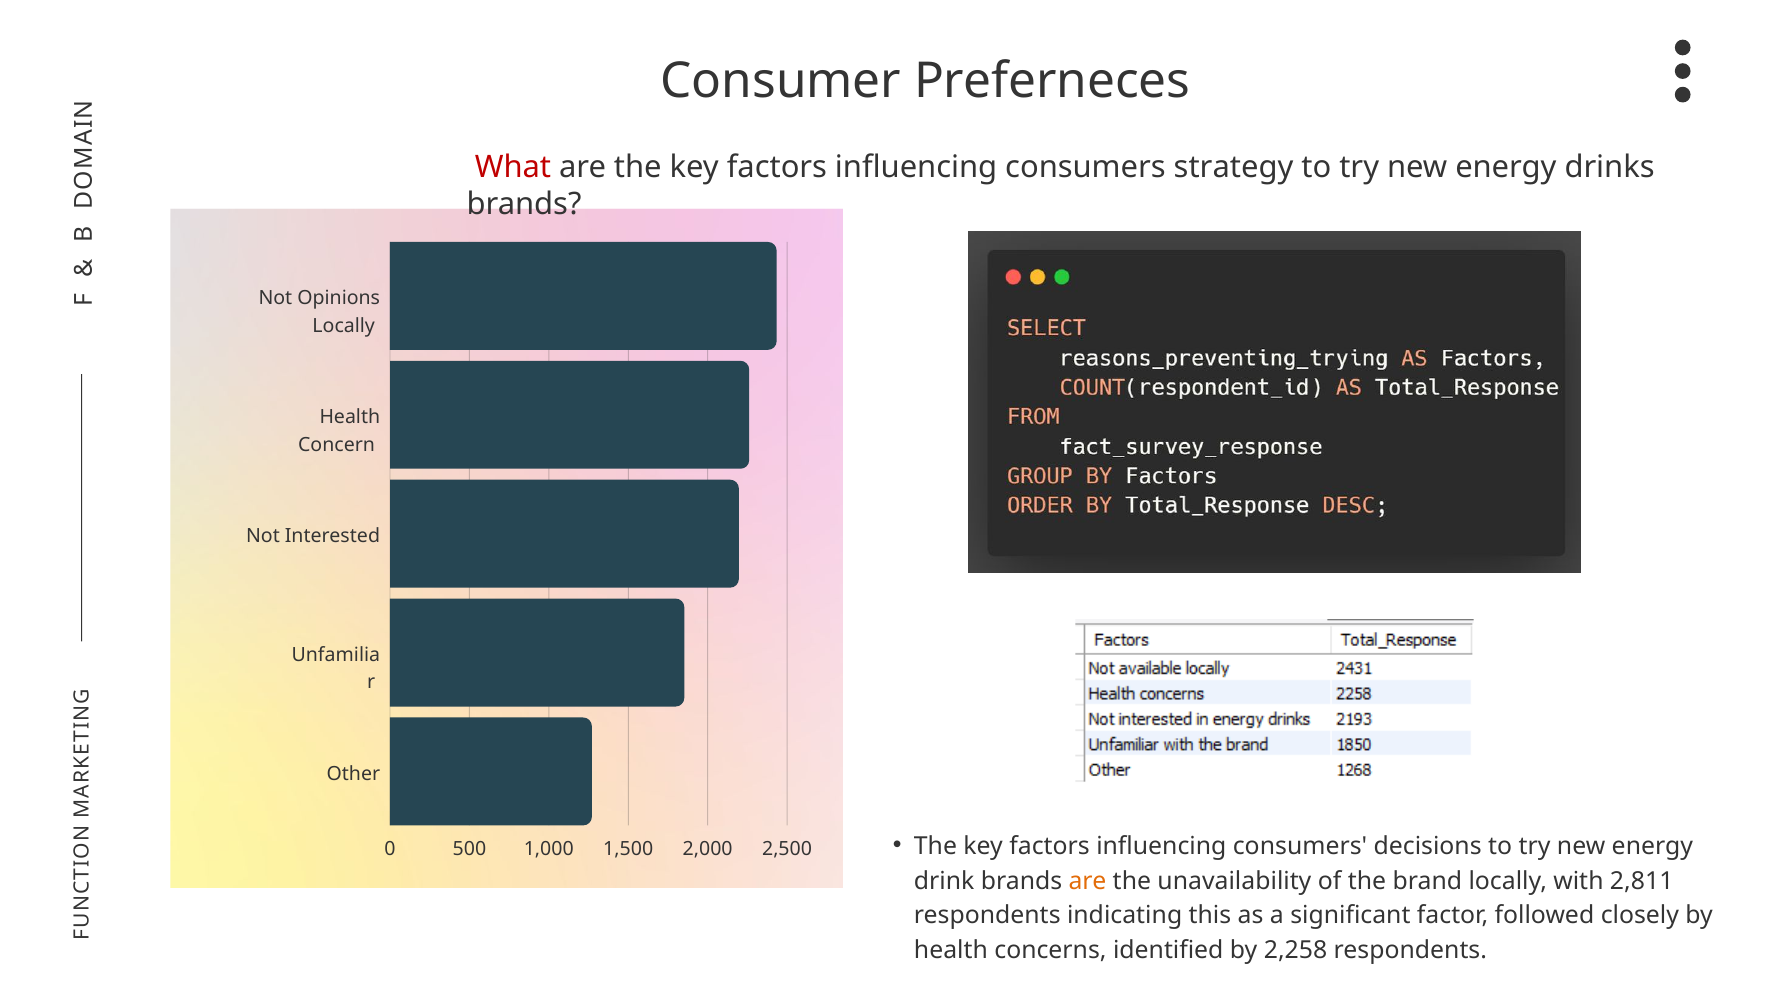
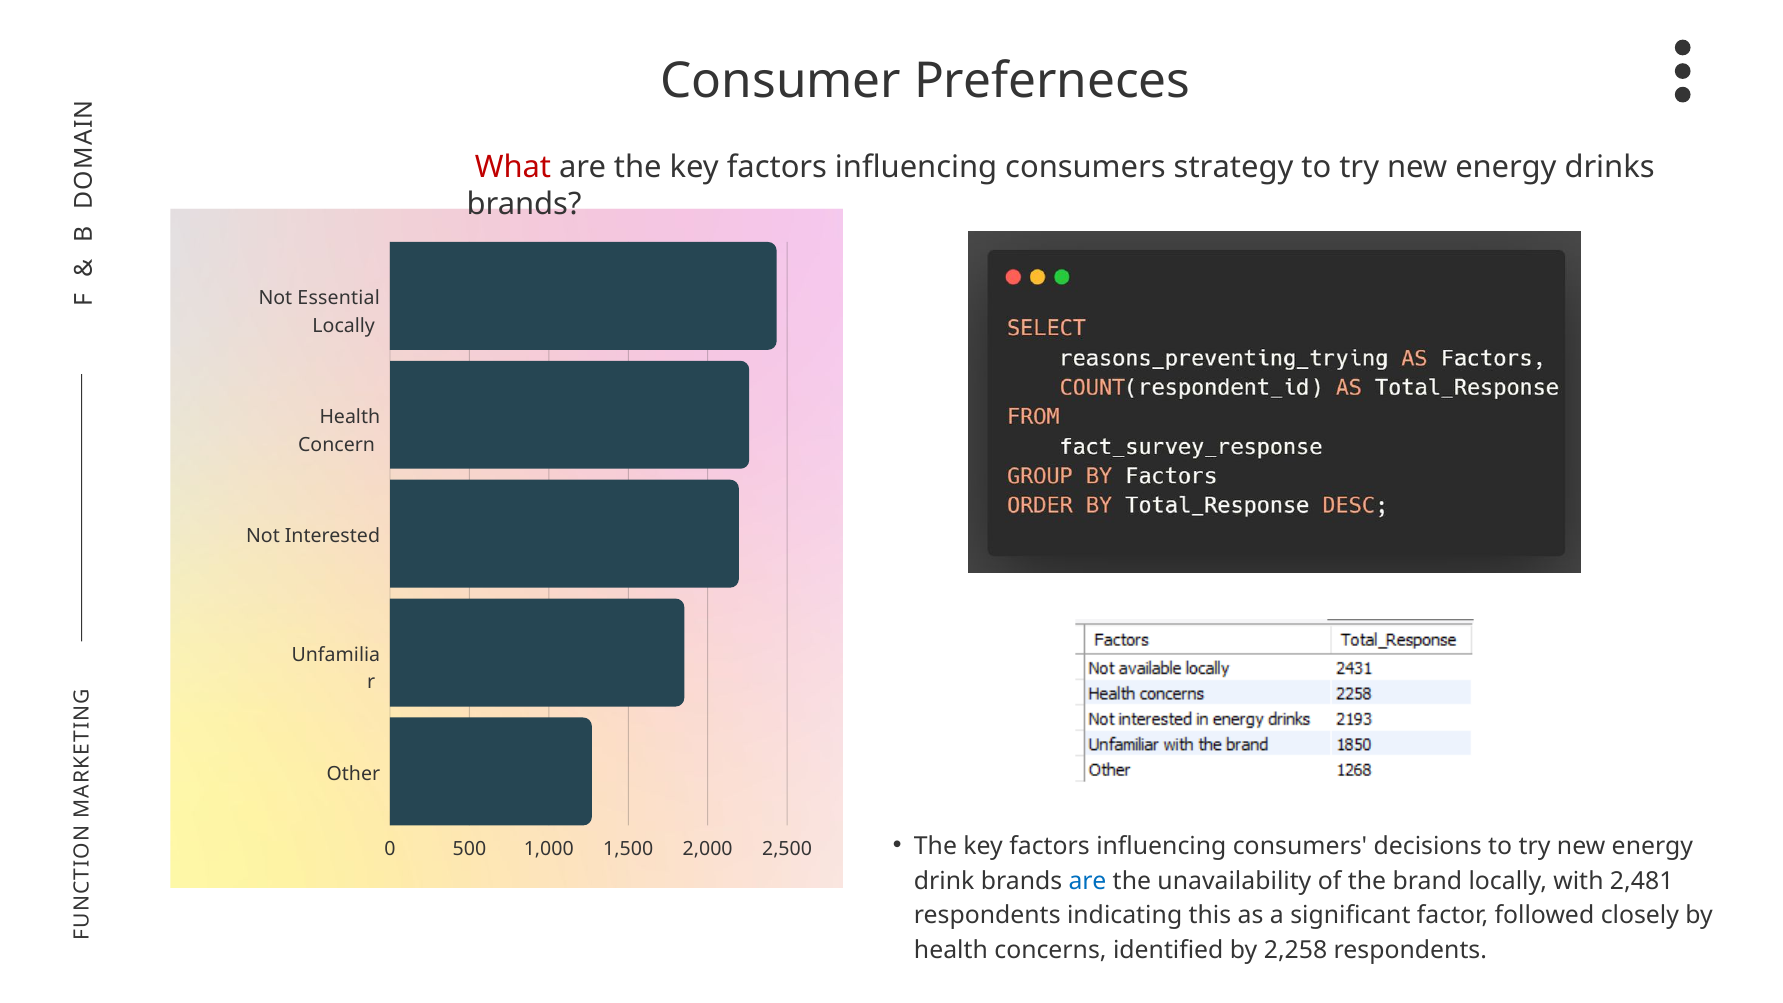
Opinions: Opinions -> Essential (339, 298)
are colour: orange -> blue (1088, 881)
2,811: 2,811 -> 2,481 (1642, 881)
